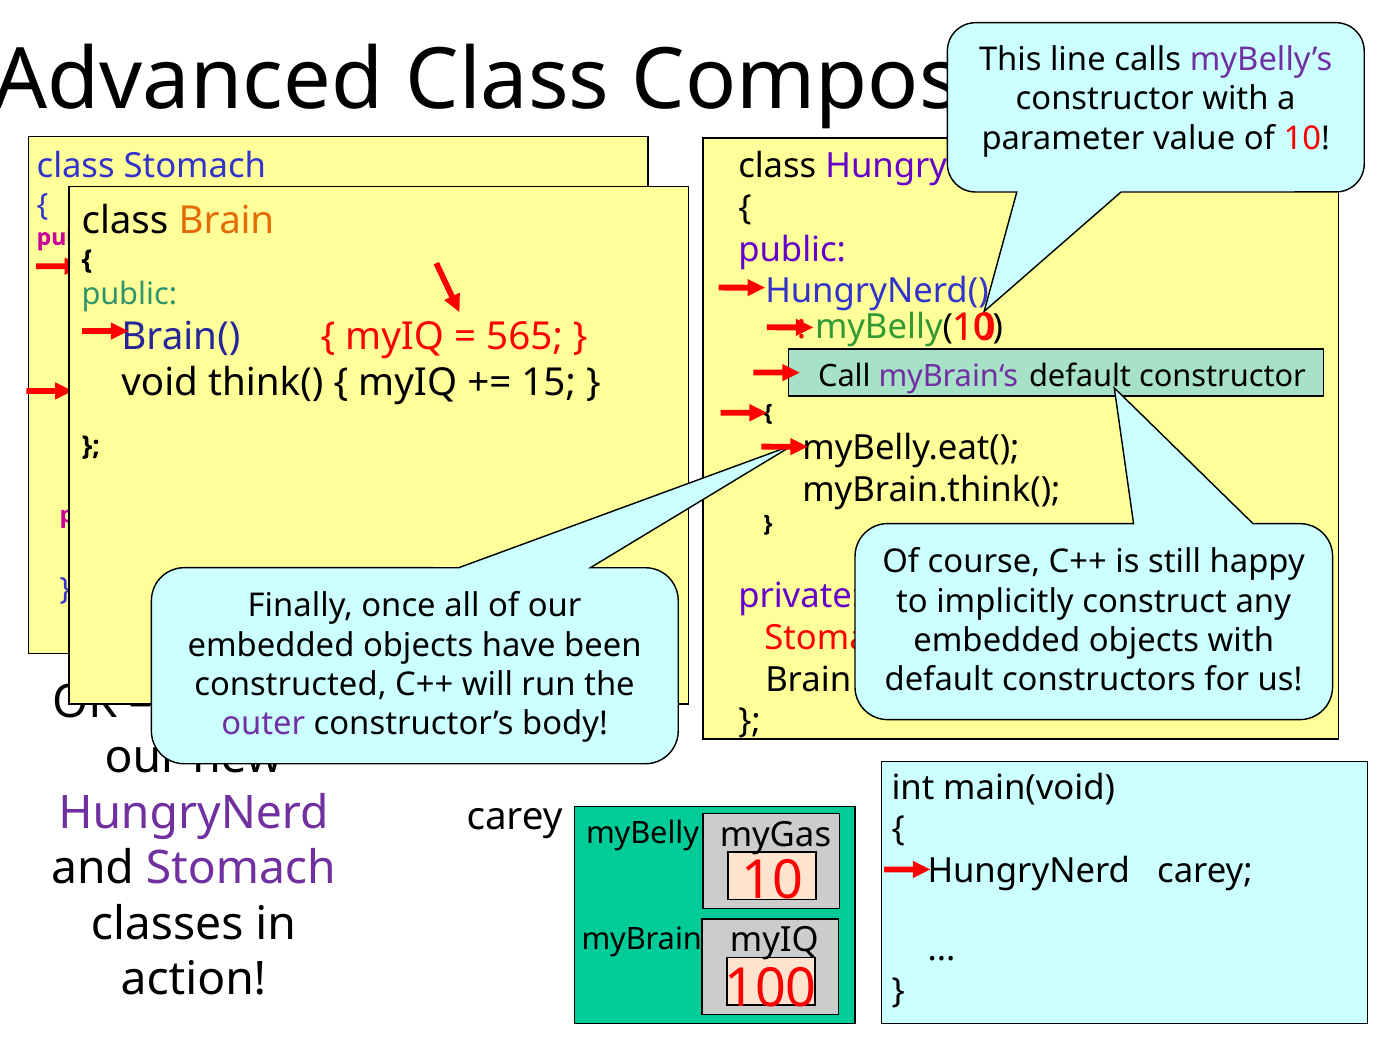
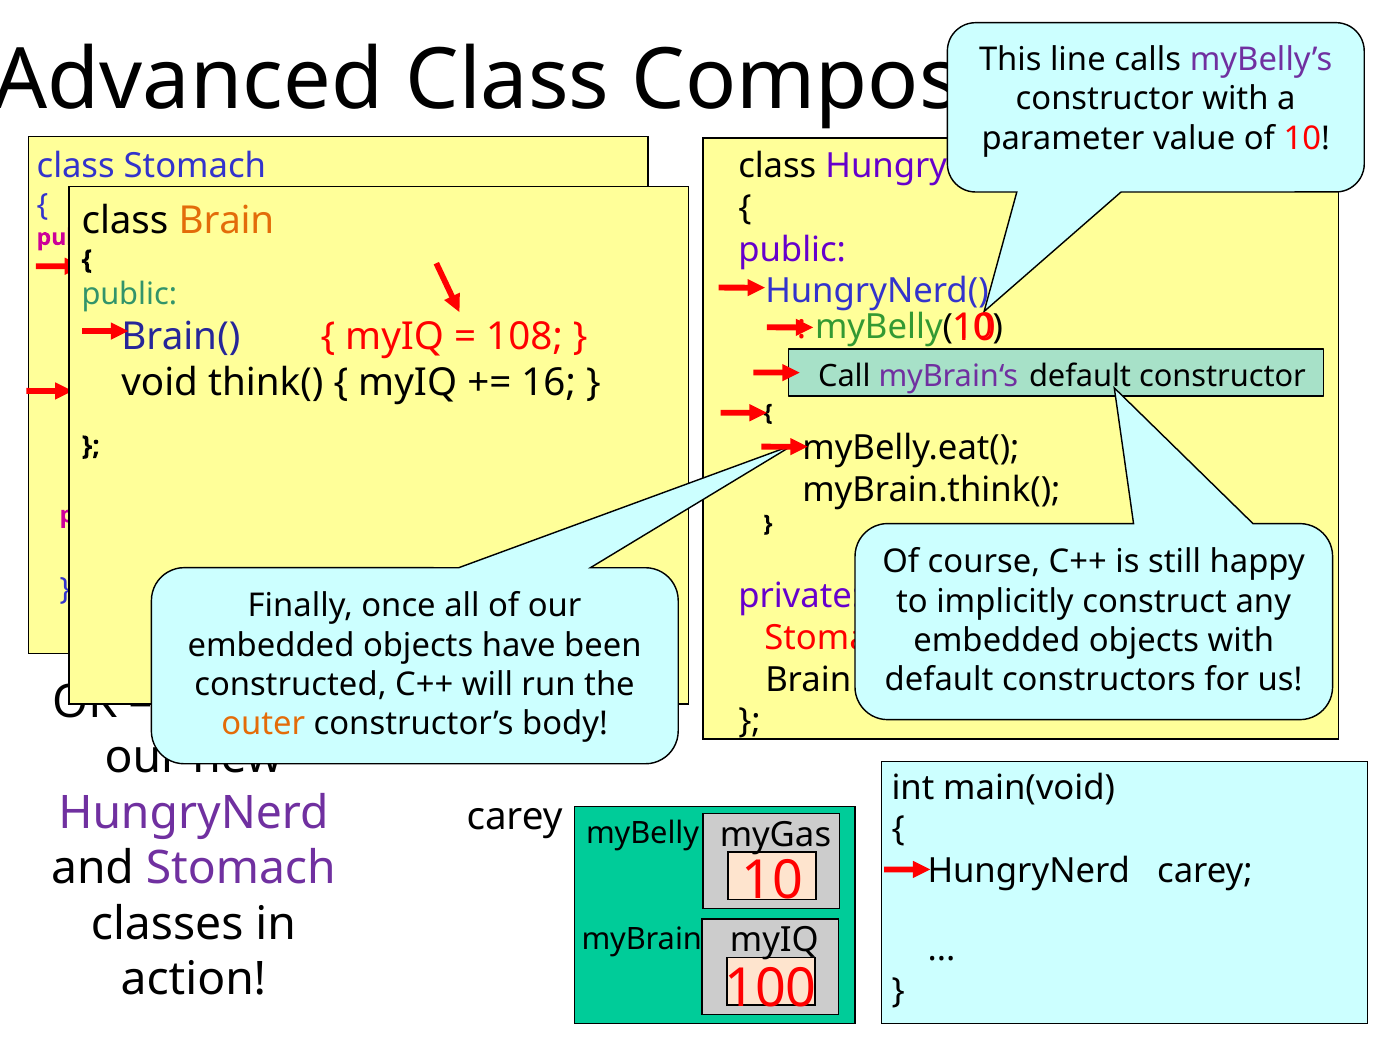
565: 565 -> 108 (525, 337)
15: 15 -> 16 (549, 383)
outer colour: purple -> orange (263, 724)
